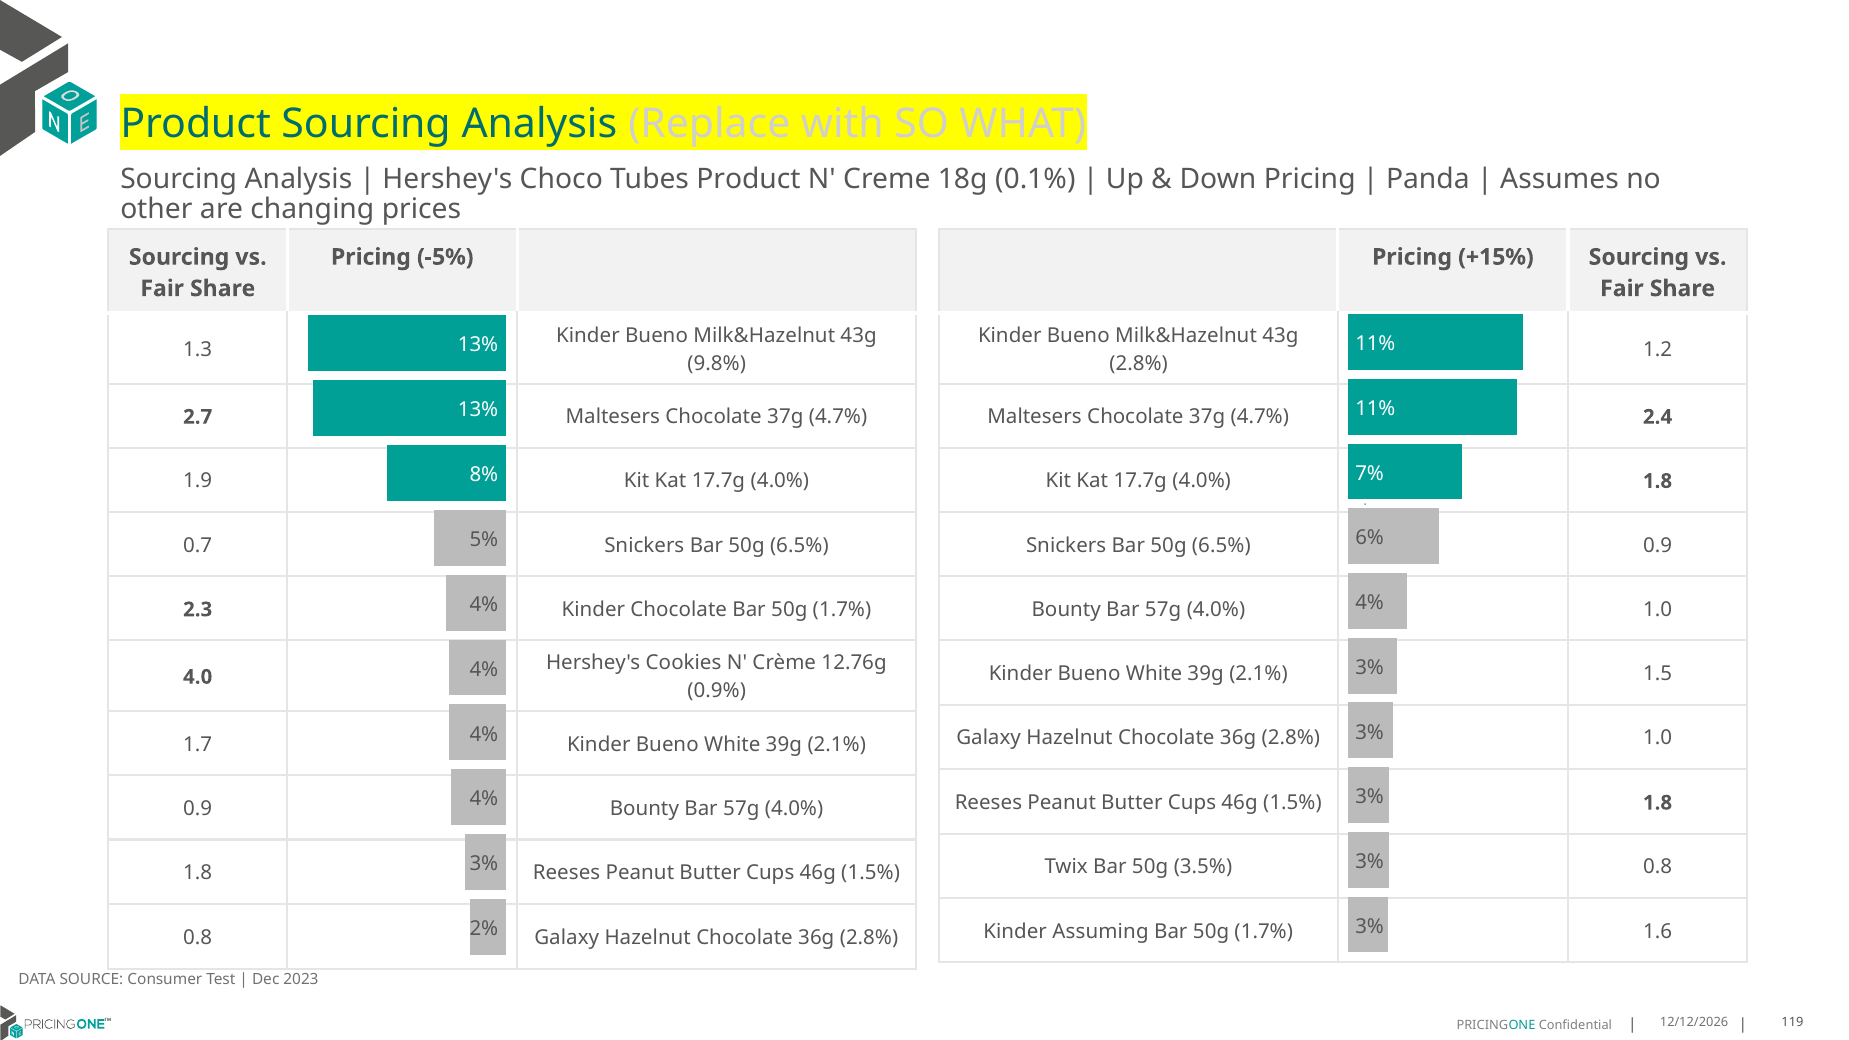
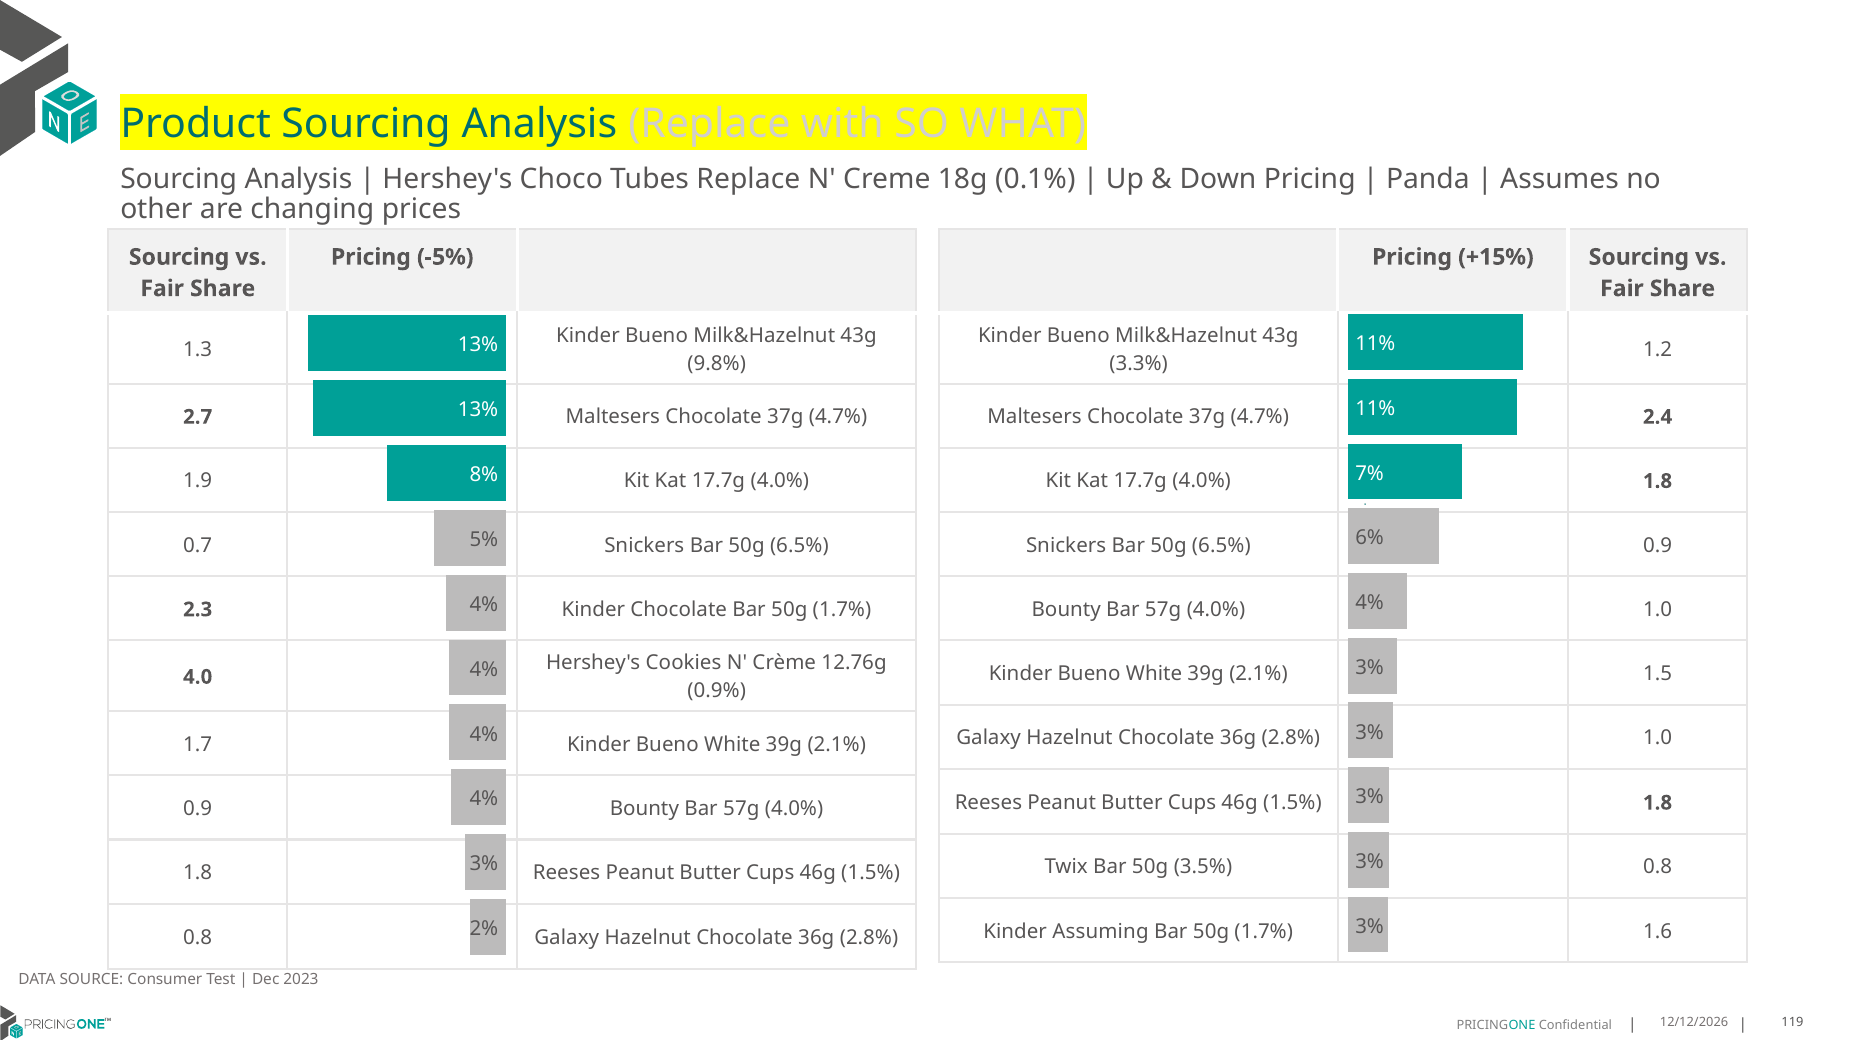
Tubes Product: Product -> Replace (748, 179)
2.8%: 2.8% -> 3.3% (1139, 364)
